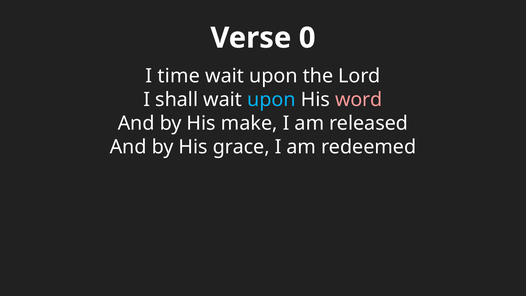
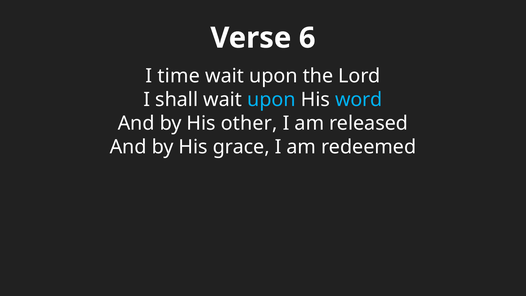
0: 0 -> 6 (307, 38)
word colour: pink -> light blue (359, 100)
make: make -> other (249, 123)
